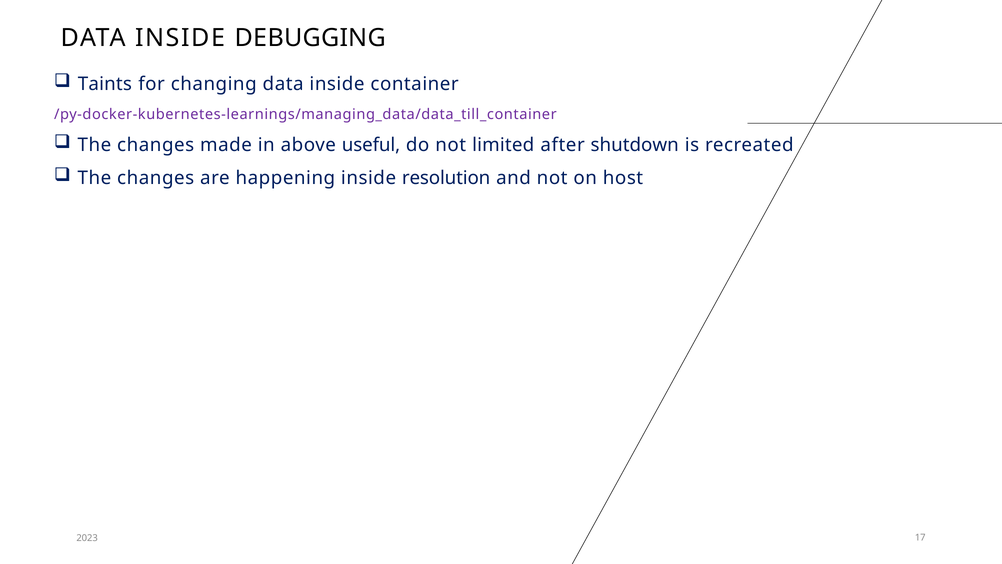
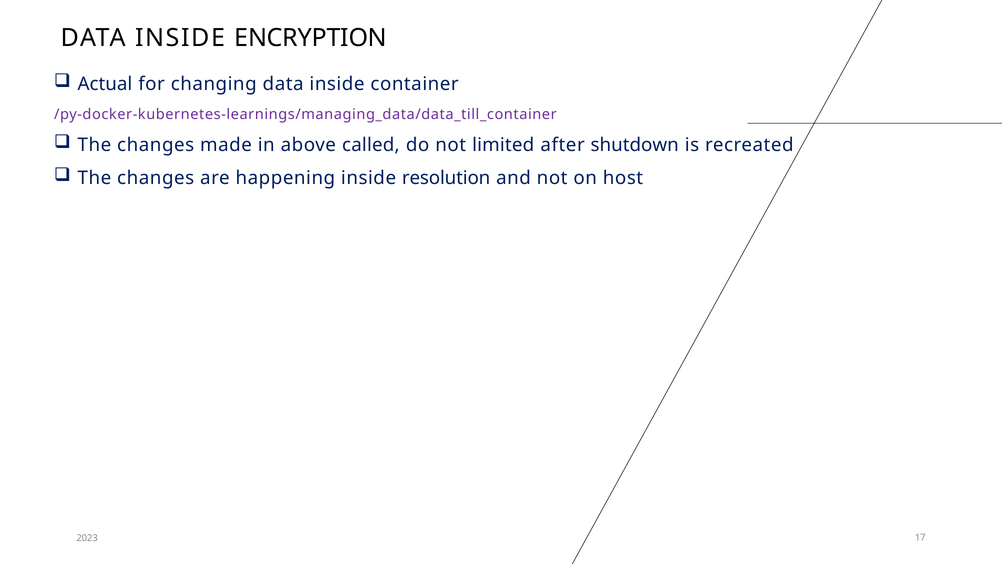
DEBUGGING: DEBUGGING -> ENCRYPTION (311, 38)
Taints: Taints -> Actual (105, 84)
useful: useful -> called (371, 145)
